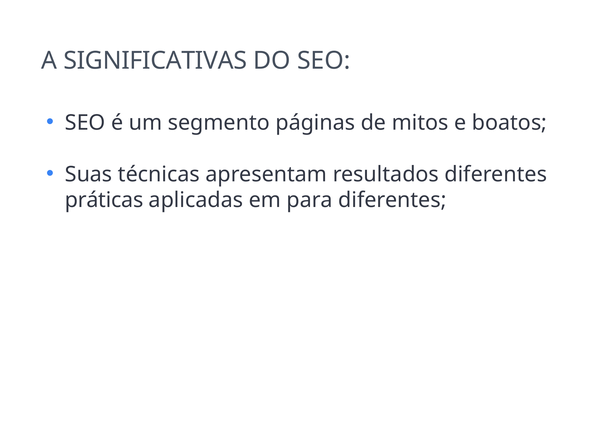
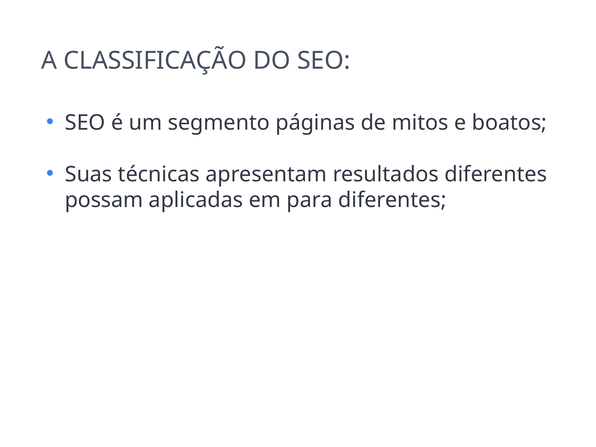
SIGNIFICATIVAS: SIGNIFICATIVAS -> CLASSIFICAÇÃO (155, 61)
práticas: práticas -> possam (104, 200)
